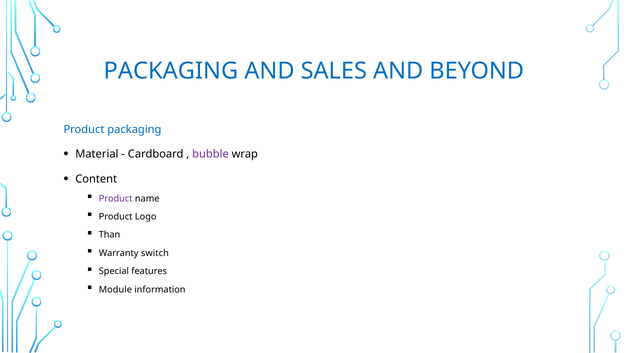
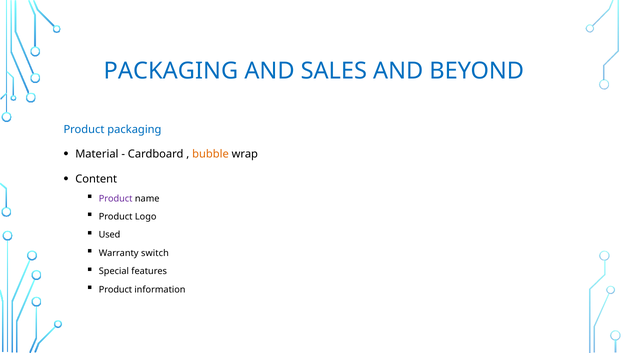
bubble colour: purple -> orange (211, 154)
Than: Than -> Used (110, 235)
Module: Module -> Product (115, 290)
